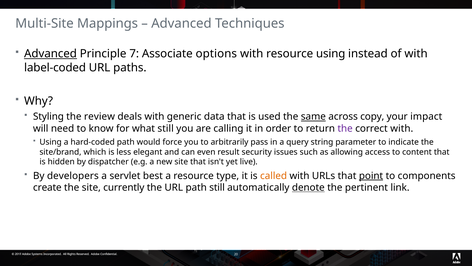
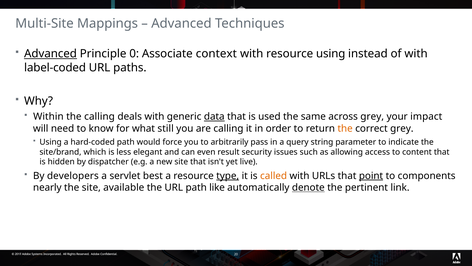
7: 7 -> 0 (134, 54)
options: options -> context (216, 54)
Styling: Styling -> Within (48, 116)
the review: review -> calling (99, 116)
data underline: none -> present (214, 116)
same underline: present -> none (313, 116)
across copy: copy -> grey (372, 116)
the colour: purple -> orange (345, 128)
correct with: with -> grey (402, 128)
type underline: none -> present (228, 175)
create: create -> nearly (47, 187)
currently: currently -> available (124, 187)
path still: still -> like (217, 187)
